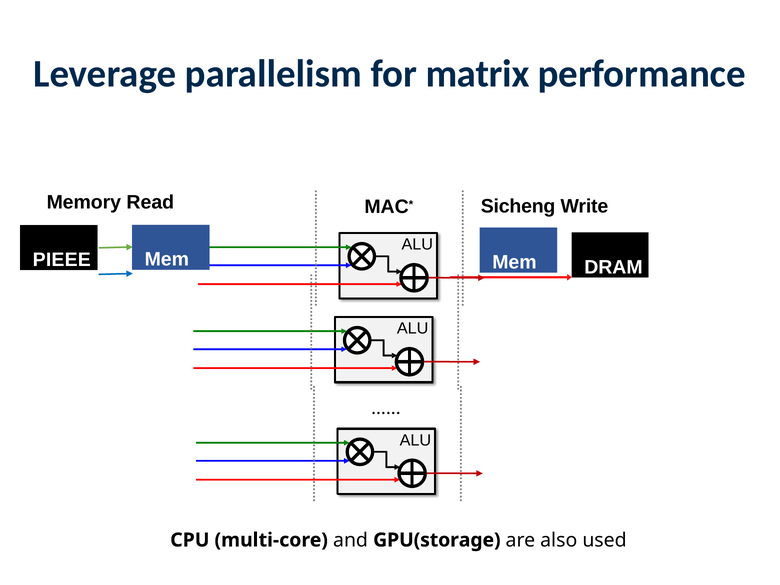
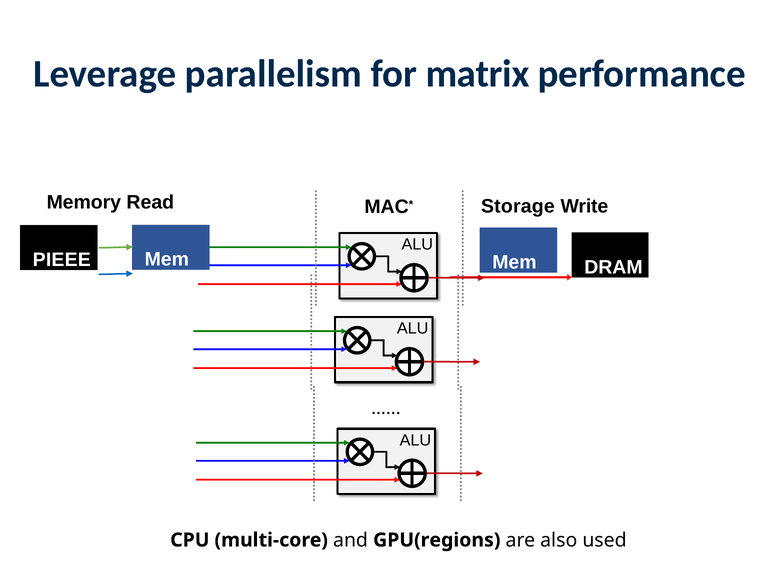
Sicheng: Sicheng -> Storage (518, 206)
GPU(storage: GPU(storage -> GPU(regions (437, 540)
